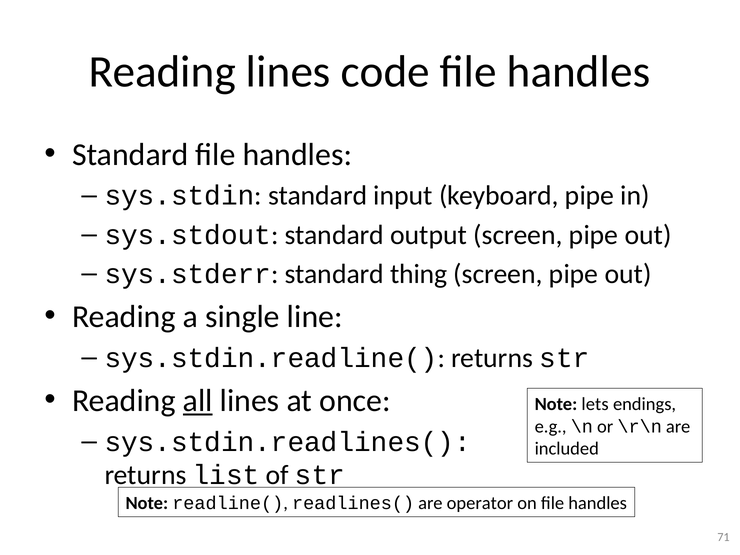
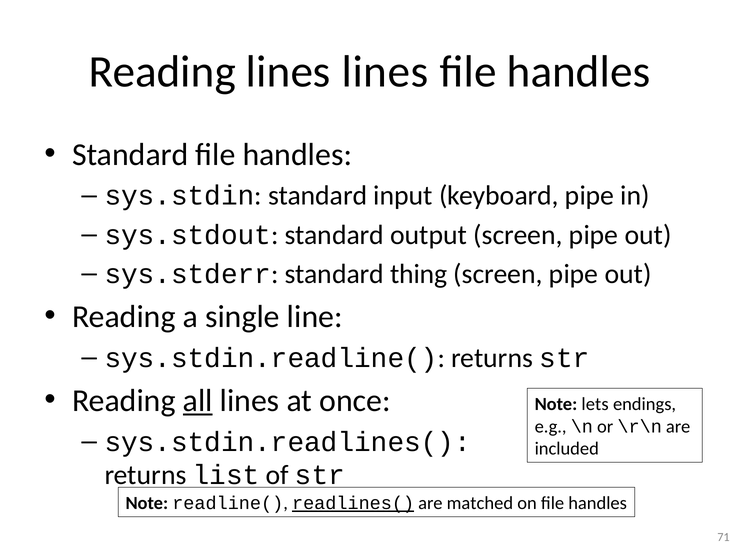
lines code: code -> lines (385, 72)
readlines( underline: none -> present (353, 503)
operator: operator -> matched (480, 503)
